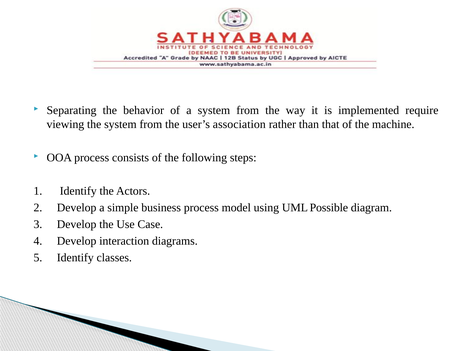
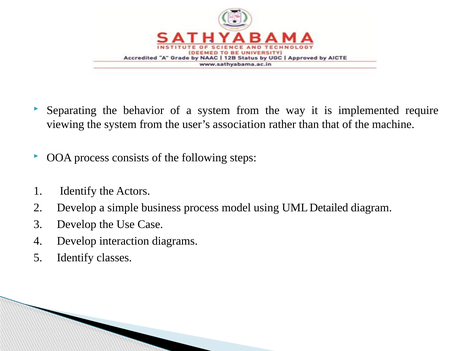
Possible: Possible -> Detailed (329, 207)
